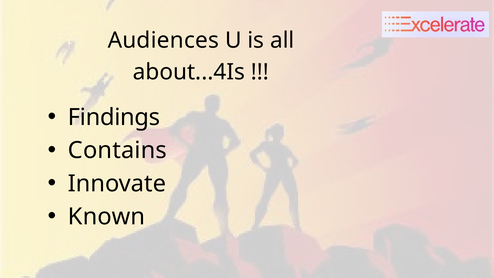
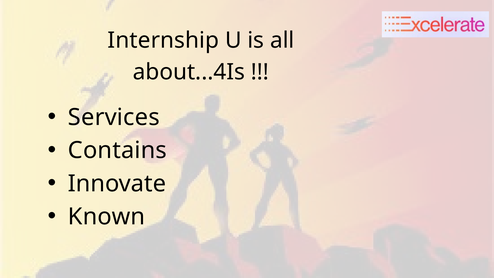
Audiences: Audiences -> Internship (163, 40)
Findings: Findings -> Services (114, 117)
